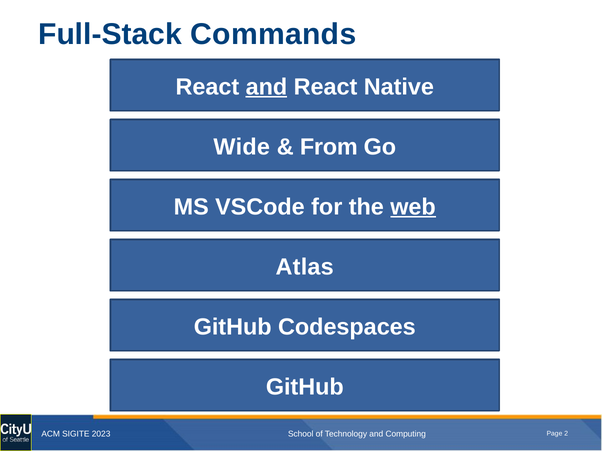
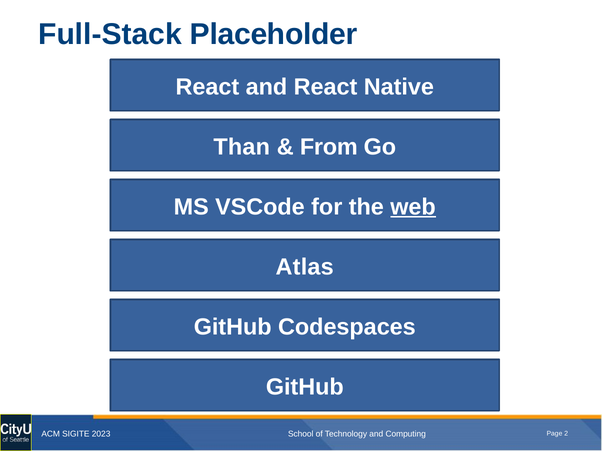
Commands: Commands -> Placeholder (274, 35)
and underline: present -> none (266, 87)
Wide: Wide -> Than (242, 147)
